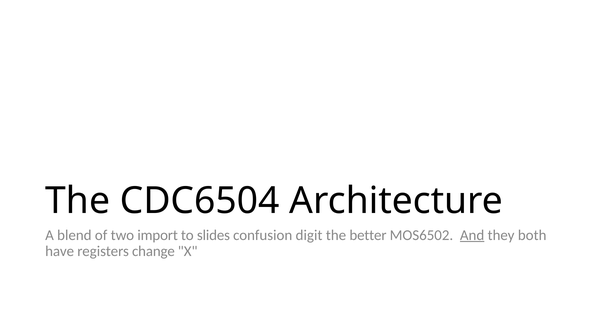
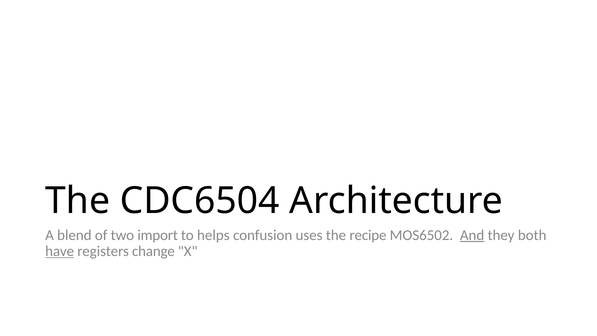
slides: slides -> helps (213, 235)
digit: digit -> uses (309, 235)
better: better -> recipe (368, 235)
have underline: none -> present (60, 251)
